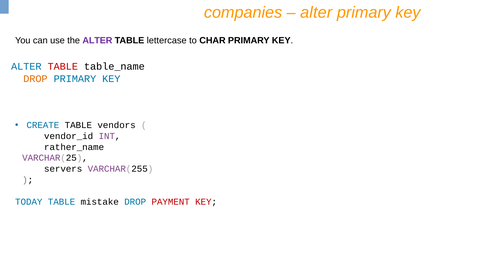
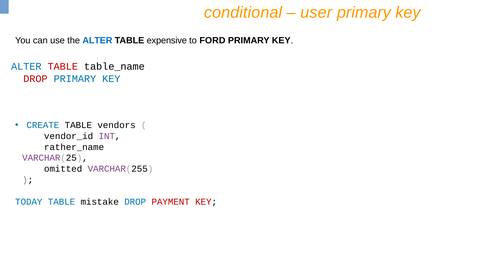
companies: companies -> conditional (243, 13)
alter: alter -> user (316, 13)
ALTER colour: purple -> blue (97, 40)
lettercase: lettercase -> expensive (167, 40)
CHAR: CHAR -> FORD (212, 40)
DROP colour: orange -> red (35, 79)
servers: servers -> omitted (63, 169)
